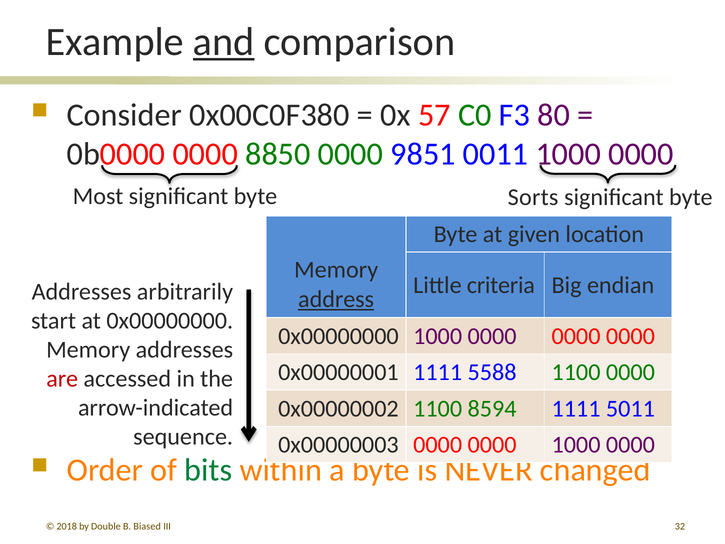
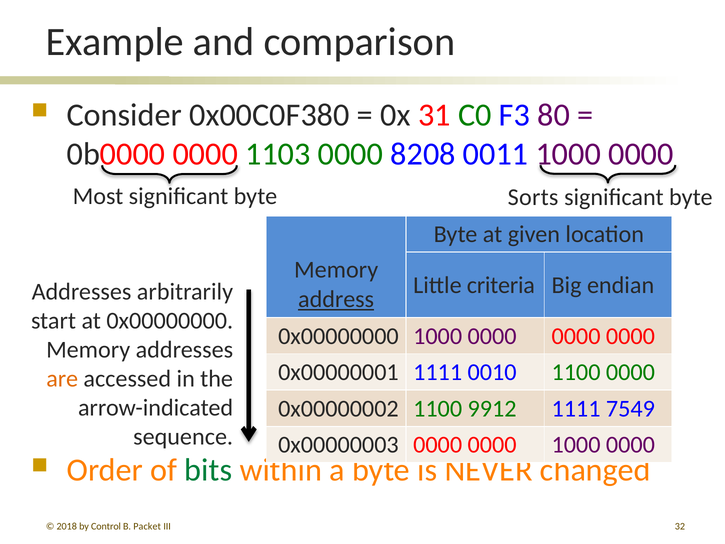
and underline: present -> none (224, 42)
57: 57 -> 31 (434, 115)
8850: 8850 -> 1103 (278, 154)
9851: 9851 -> 8208 (423, 154)
5588: 5588 -> 0010 (492, 372)
are colour: red -> orange (62, 378)
8594: 8594 -> 9912 (492, 408)
5011: 5011 -> 7549 (630, 408)
Double: Double -> Control (106, 526)
Biased: Biased -> Packet (147, 526)
